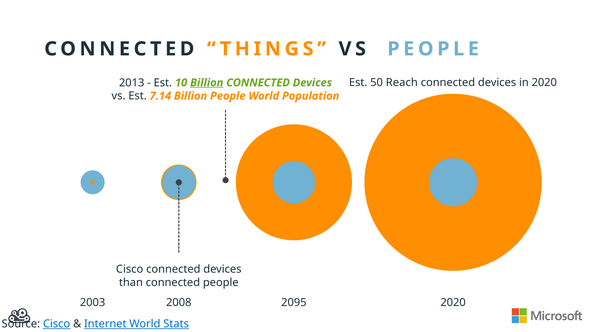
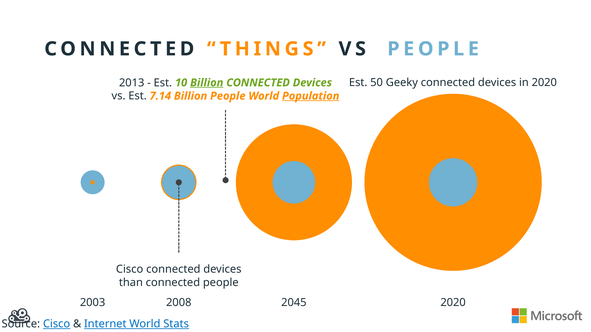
Reach: Reach -> Geeky (402, 83)
Population underline: none -> present (311, 96)
2095: 2095 -> 2045 (294, 303)
